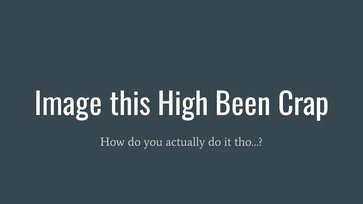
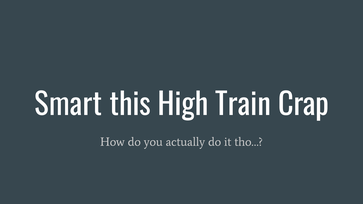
Image: Image -> Smart (68, 105)
Been: Been -> Train (243, 105)
